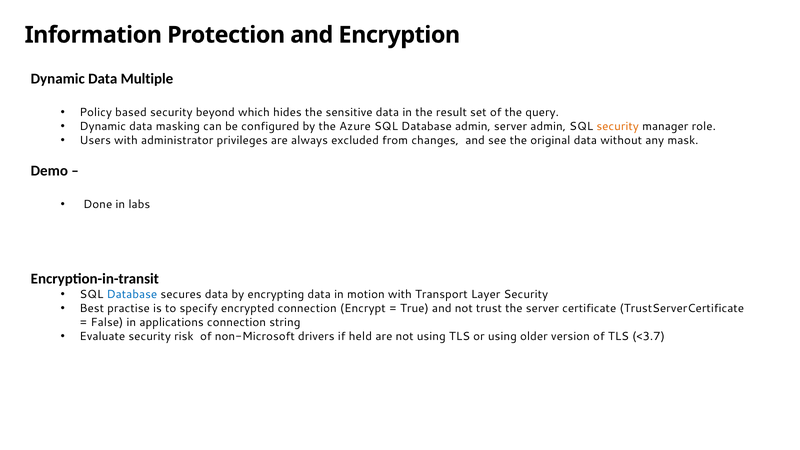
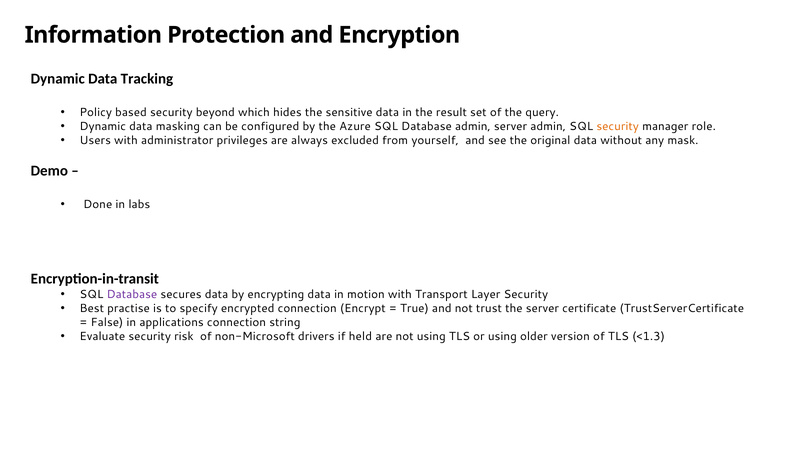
Multiple: Multiple -> Tracking (147, 79)
changes: changes -> yourself (435, 141)
Database colour: blue -> purple (132, 295)
<3.7: <3.7 -> <1.3 (649, 337)
